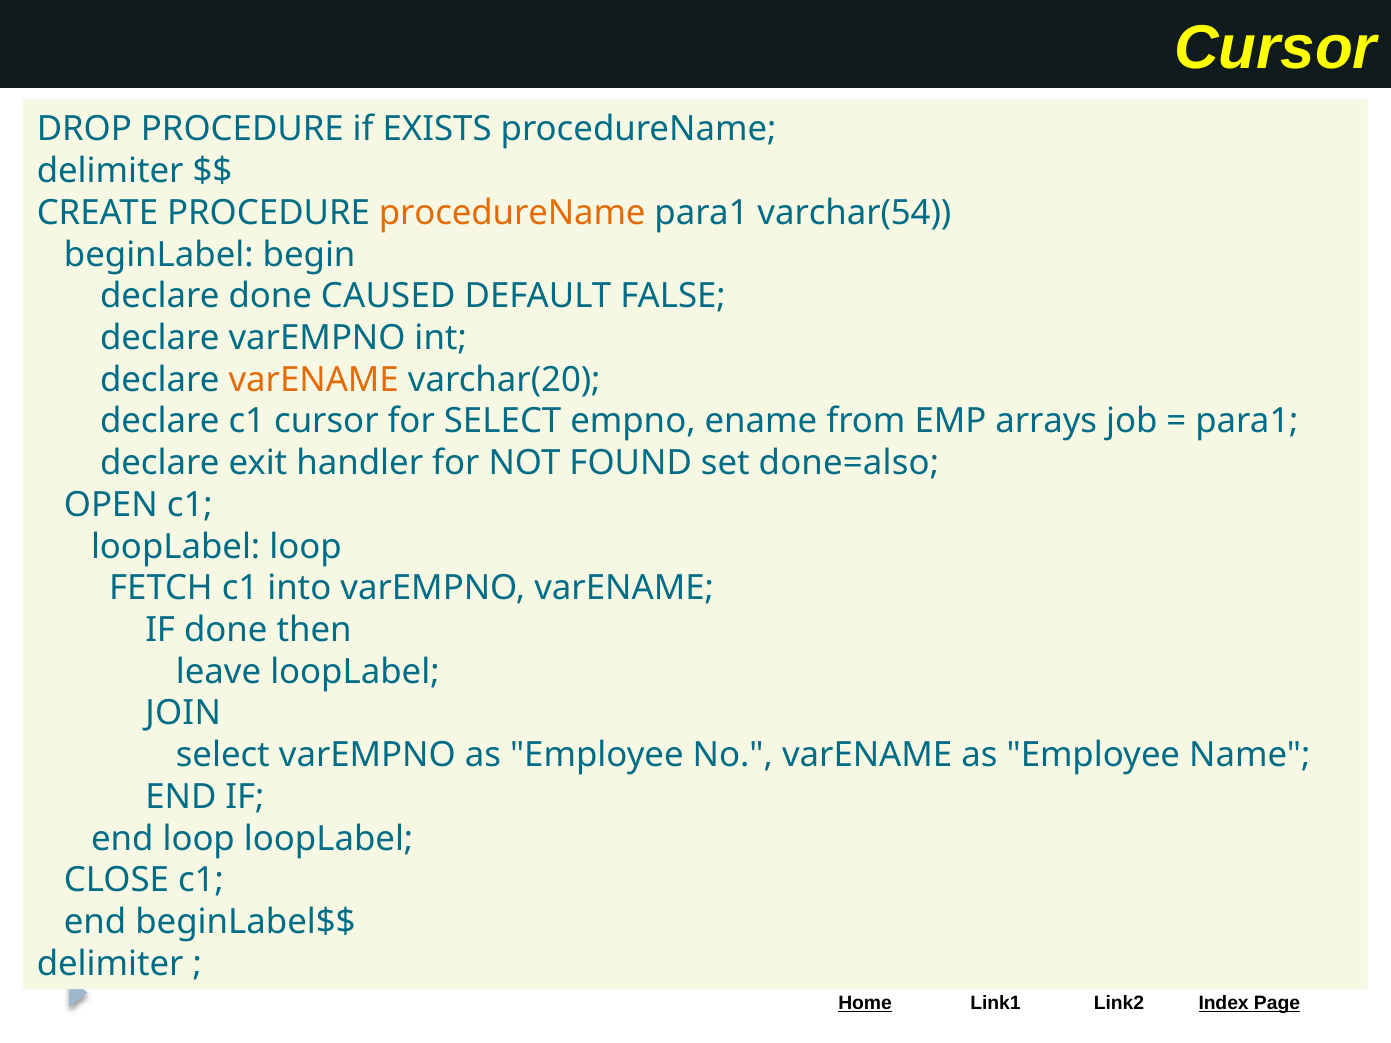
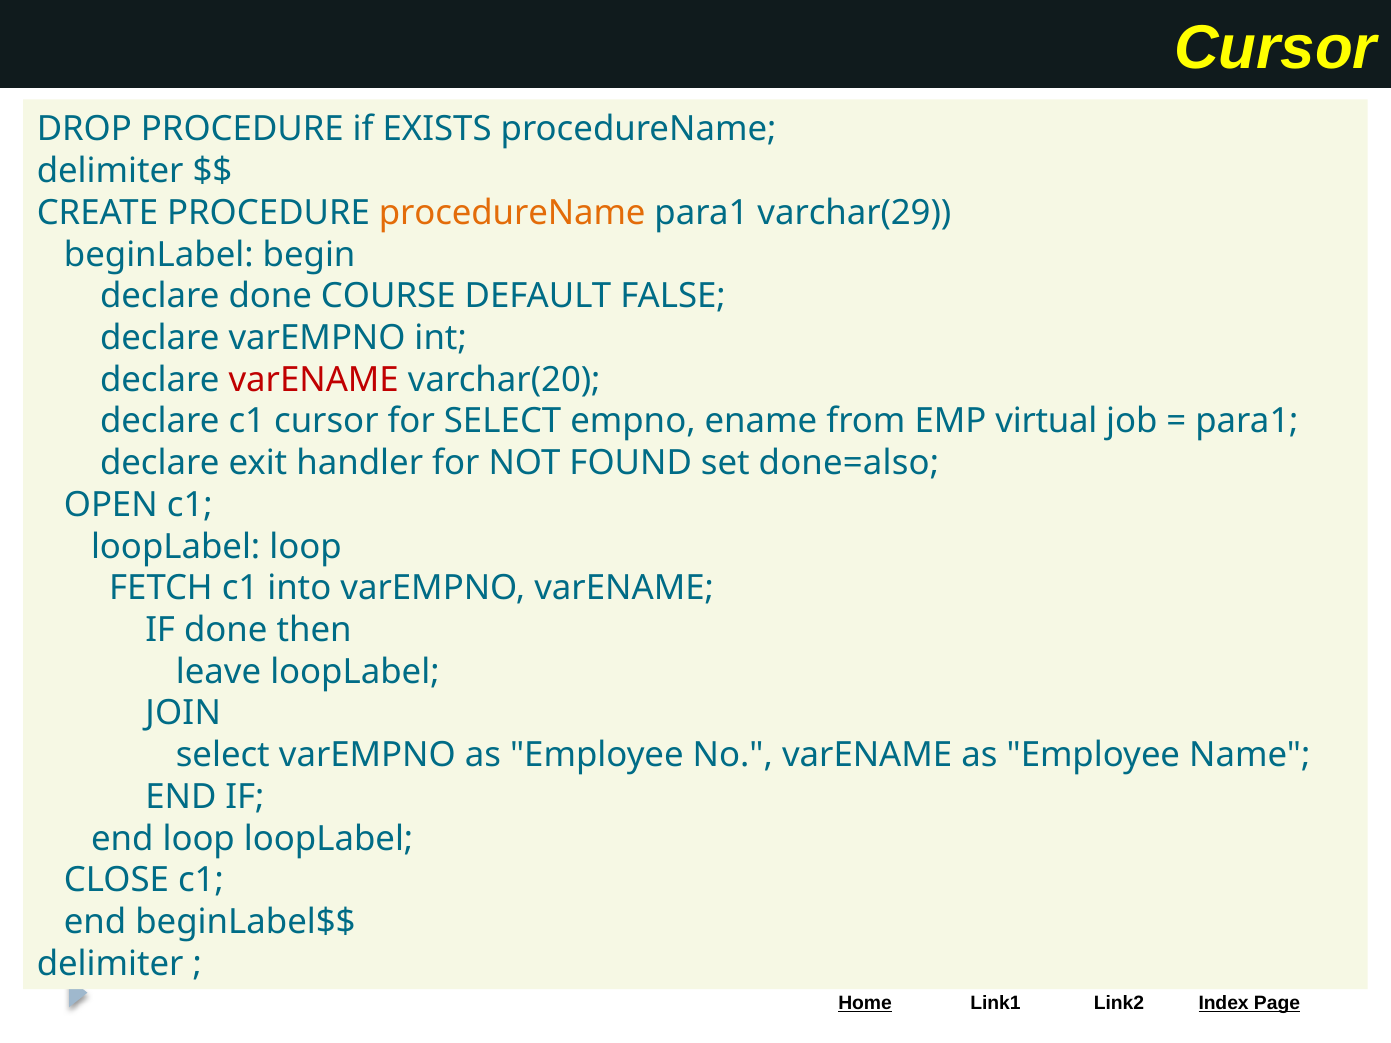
varchar(54: varchar(54 -> varchar(29 (854, 213)
CAUSED: CAUSED -> COURSE (388, 296)
varENAME colour: orange -> red (314, 380)
arrays: arrays -> virtual (1046, 422)
